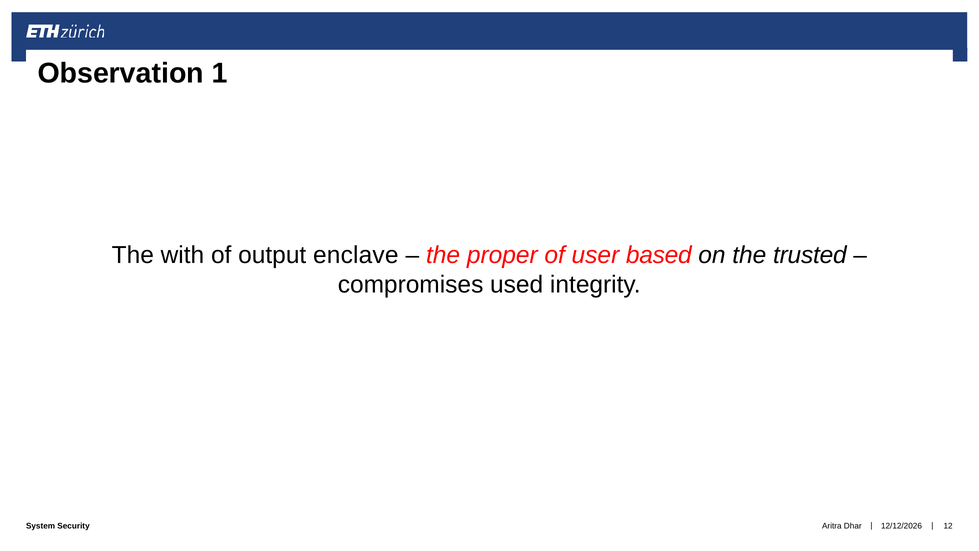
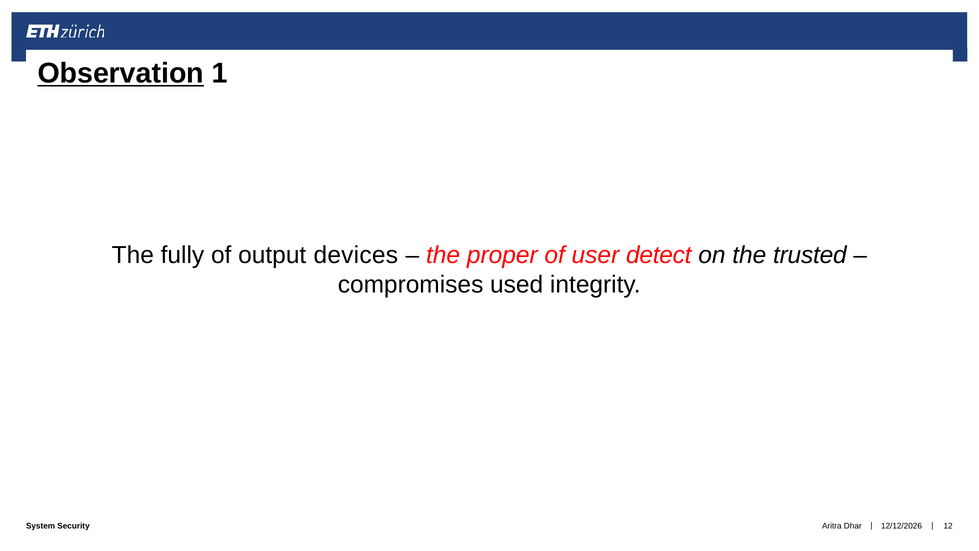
Observation underline: none -> present (121, 73)
with: with -> fully (182, 255)
enclave: enclave -> devices (356, 255)
based: based -> detect (659, 255)
